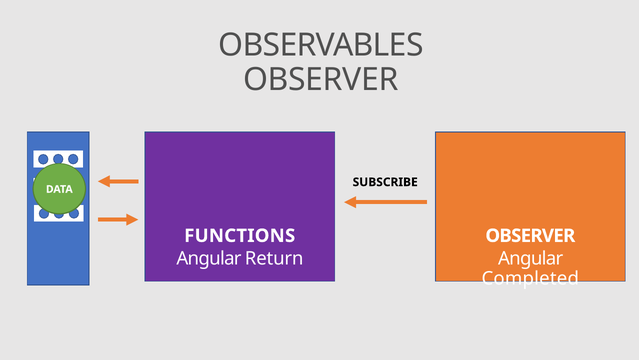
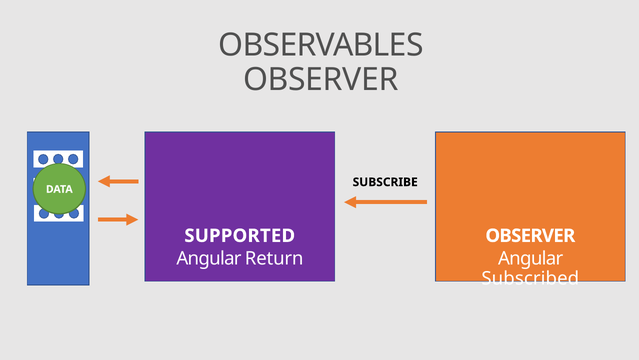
FUNCTIONS: FUNCTIONS -> SUPPORTED (240, 235)
Completed: Completed -> Subscribed (530, 278)
